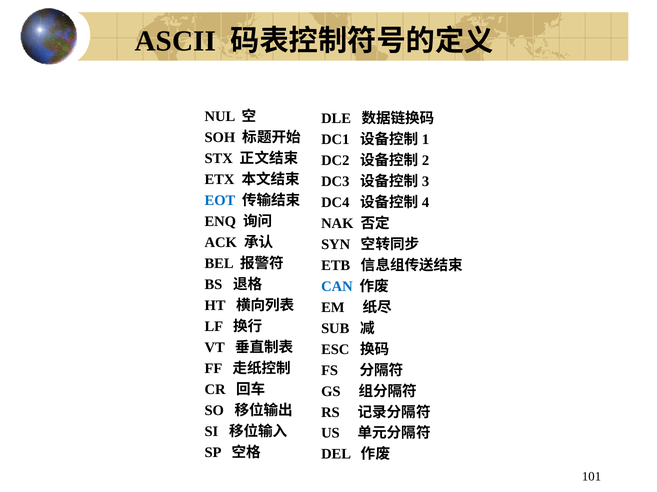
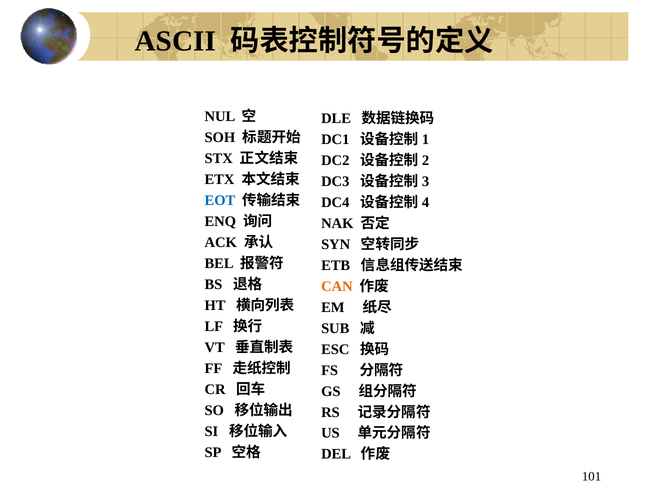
CAN colour: blue -> orange (337, 287)
